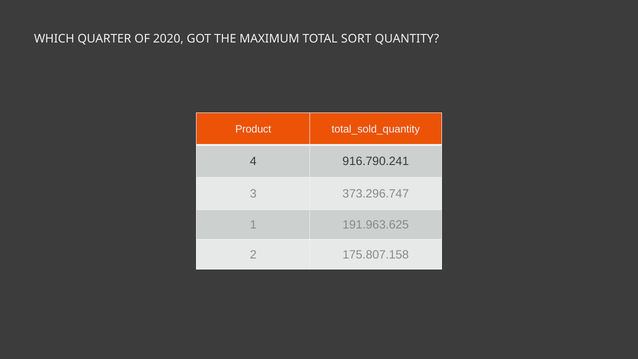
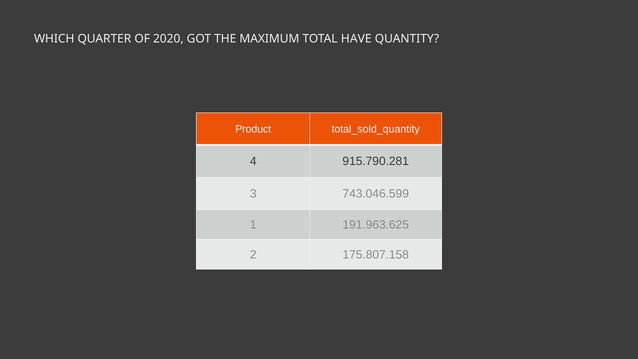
SORT: SORT -> HAVE (356, 39)
916.790.241: 916.790.241 -> 915.790.281 (376, 161)
373.296.747: 373.296.747 -> 743.046.599 (376, 194)
